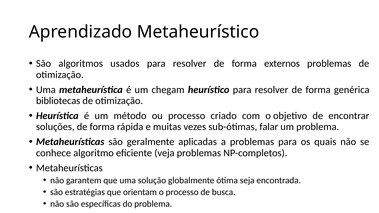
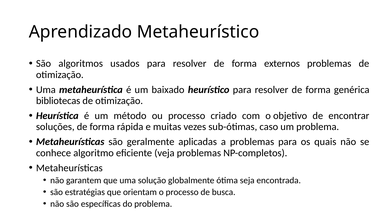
chegam: chegam -> baixado (168, 90)
falar: falar -> caso (269, 127)
